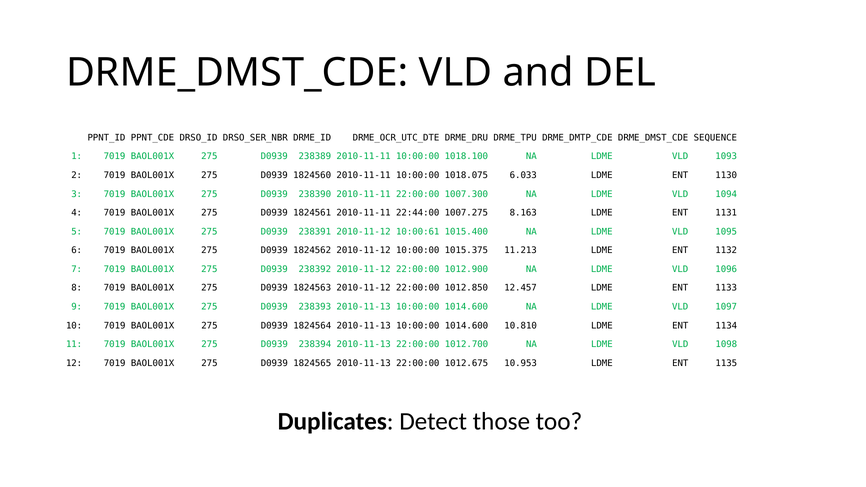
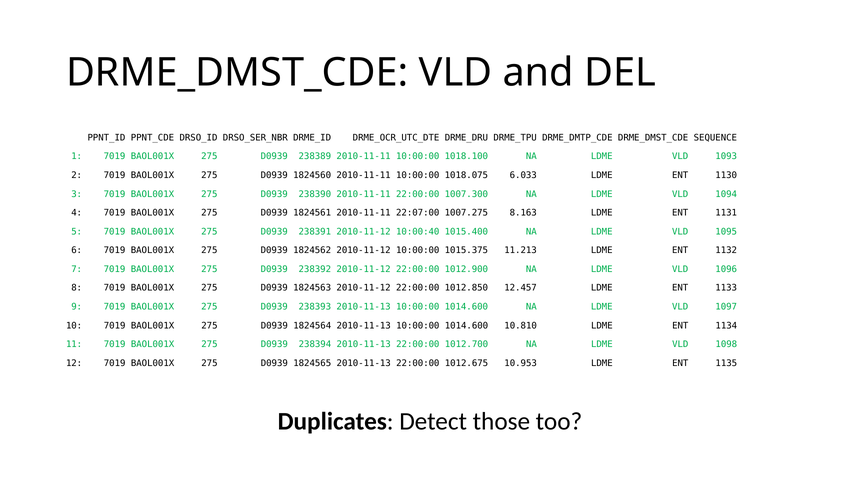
22:44:00: 22:44:00 -> 22:07:00 (418, 213)
10:00:61: 10:00:61 -> 10:00:40 (418, 232)
